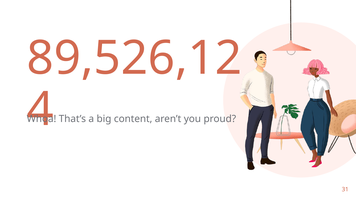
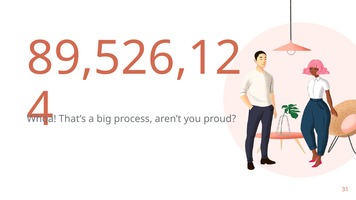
content: content -> process (133, 119)
